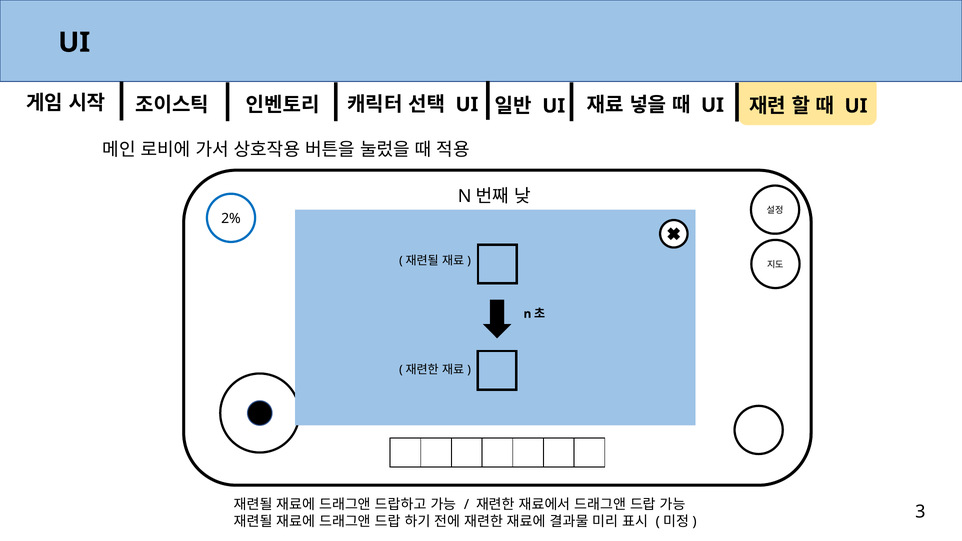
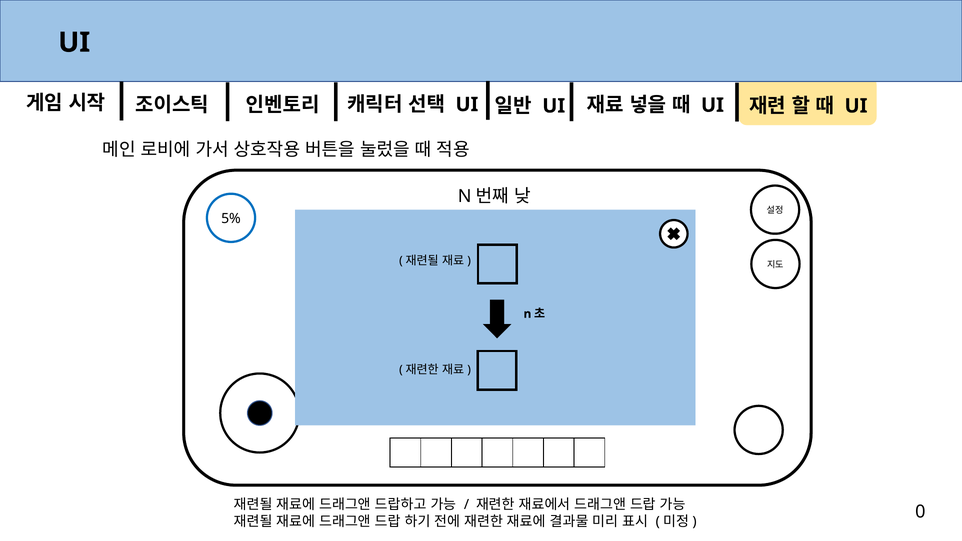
2%: 2% -> 5% (231, 219)
3: 3 -> 0 (920, 512)
